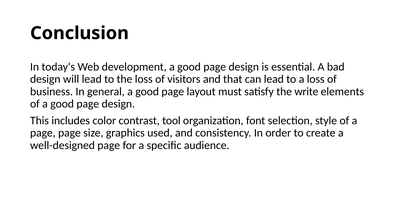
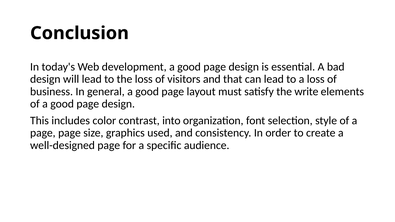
tool: tool -> into (171, 121)
